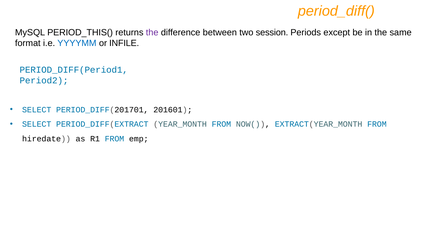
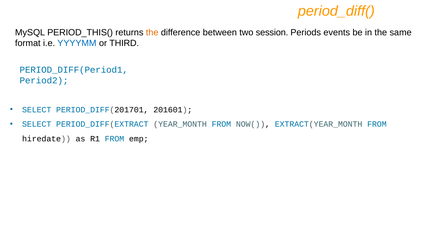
the colour: purple -> orange (152, 33)
except: except -> events (337, 33)
INFILE: INFILE -> THIRD (124, 43)
